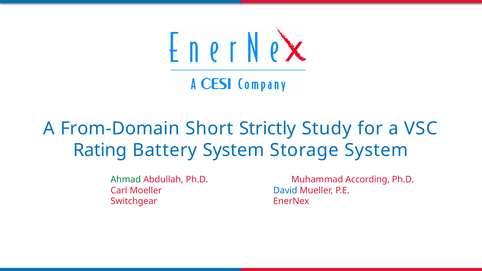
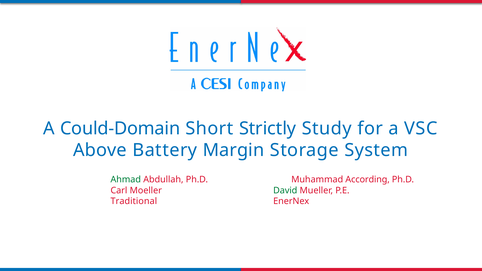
From-Domain: From-Domain -> Could-Domain (120, 129)
Rating: Rating -> Above (100, 150)
Battery System: System -> Margin (233, 150)
David colour: blue -> green (285, 191)
Switchgear: Switchgear -> Traditional (134, 201)
